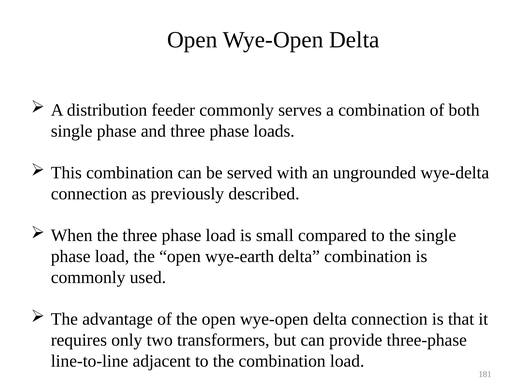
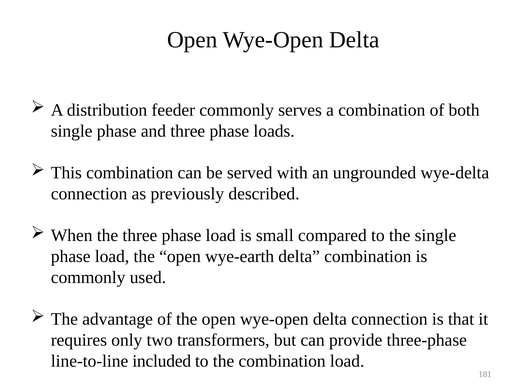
adjacent: adjacent -> included (162, 361)
